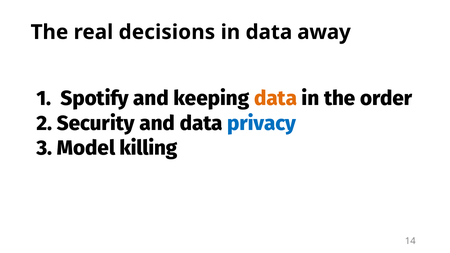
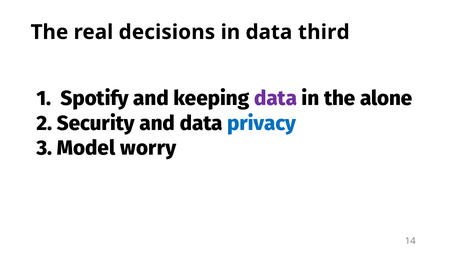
away: away -> third (324, 32)
data colour: orange -> purple (276, 99)
order: order -> alone (386, 99)
killing: killing -> worry (148, 148)
